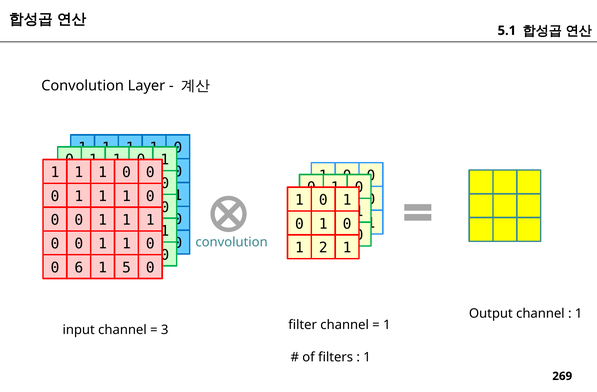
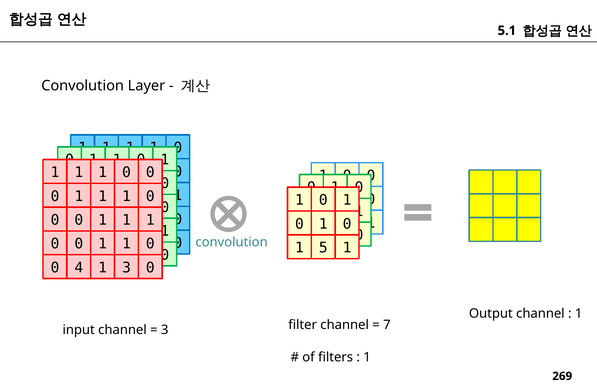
2: 2 -> 5 (323, 248)
6: 6 -> 4 (79, 268)
1 5: 5 -> 3 (126, 268)
1: 1 -> 7 (387, 325)
